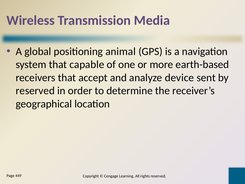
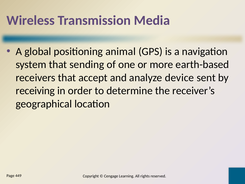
capable: capable -> sending (87, 64)
reserved: reserved -> receiving (35, 91)
